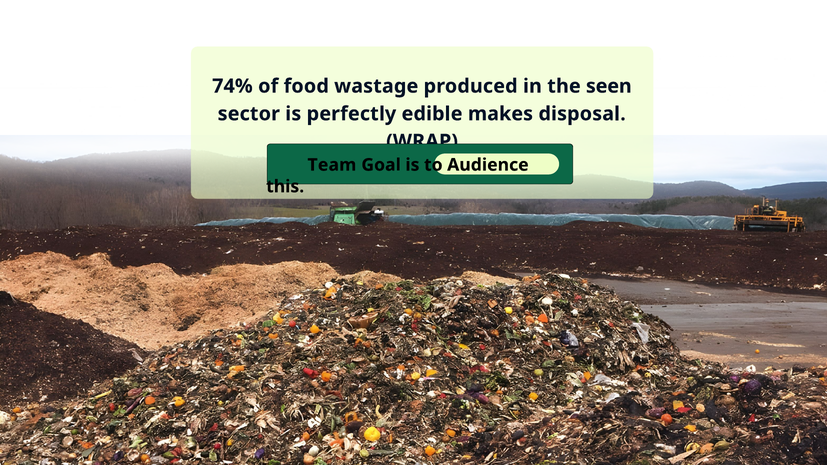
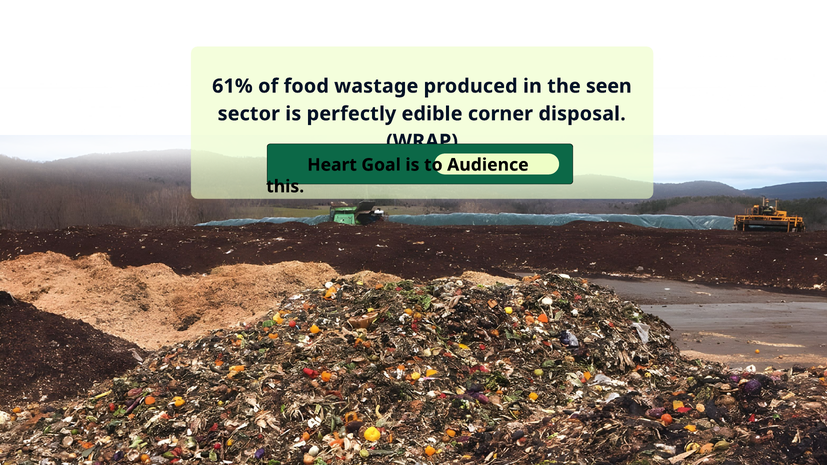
74%: 74% -> 61% (232, 86)
makes: makes -> corner (500, 114)
Team: Team -> Heart (332, 165)
